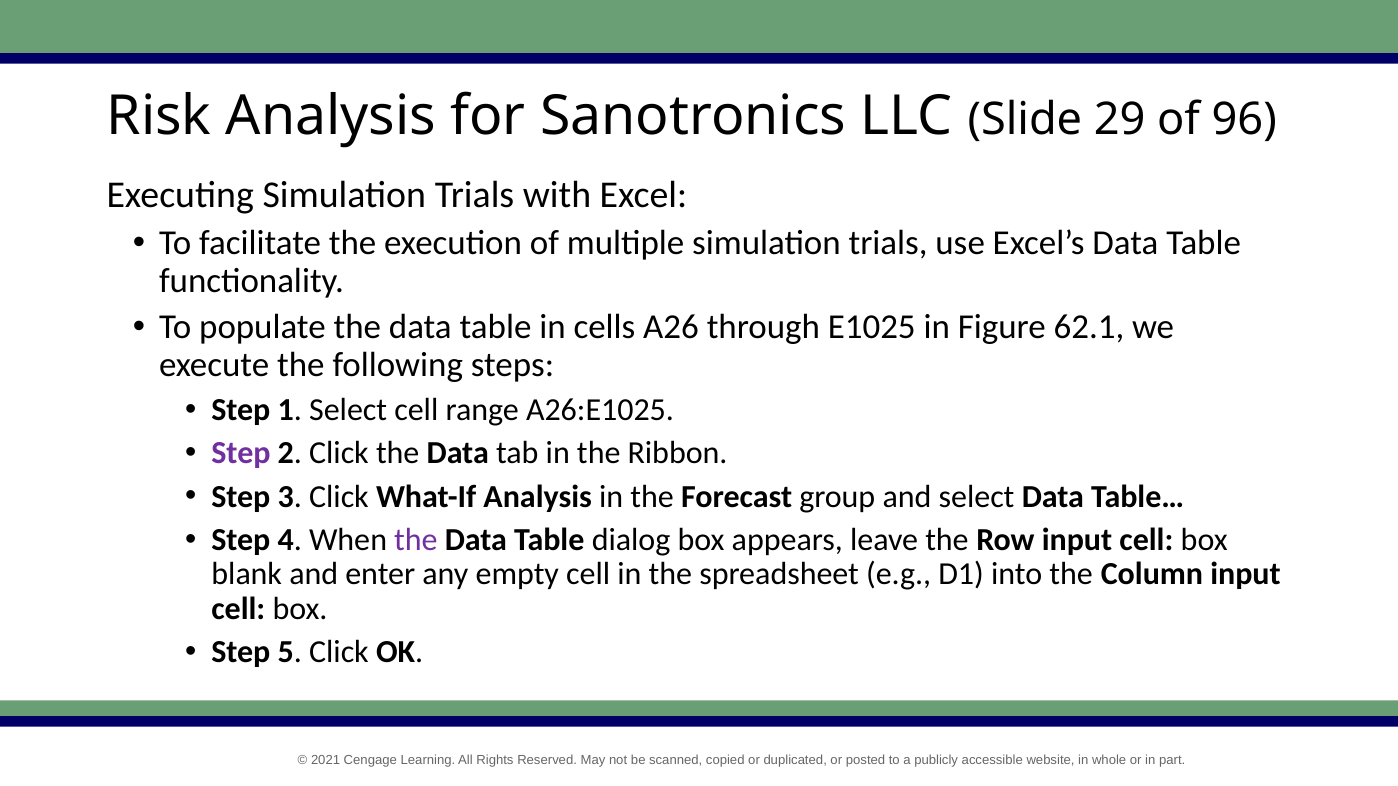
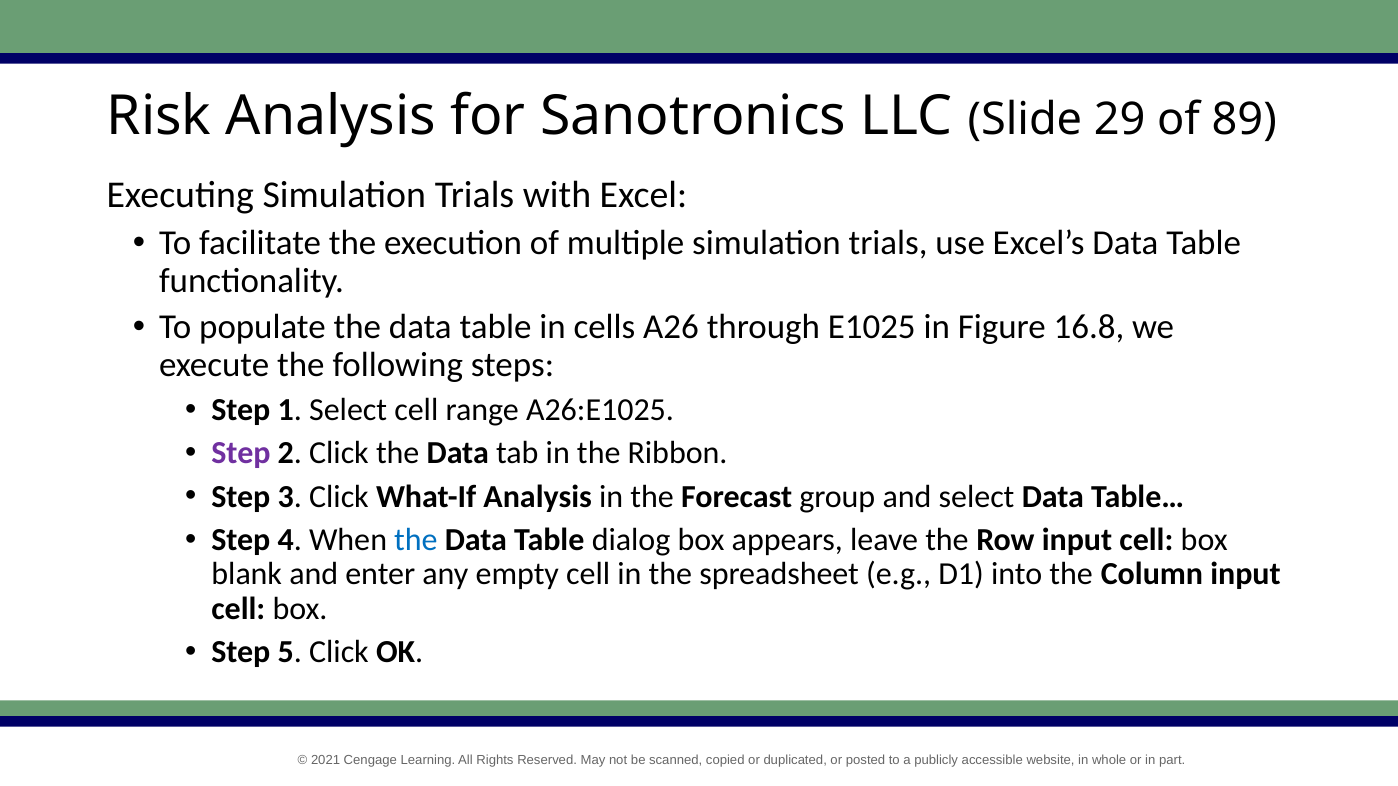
96: 96 -> 89 (1244, 119)
62.1: 62.1 -> 16.8 (1089, 327)
the colour: purple -> blue (416, 540)
